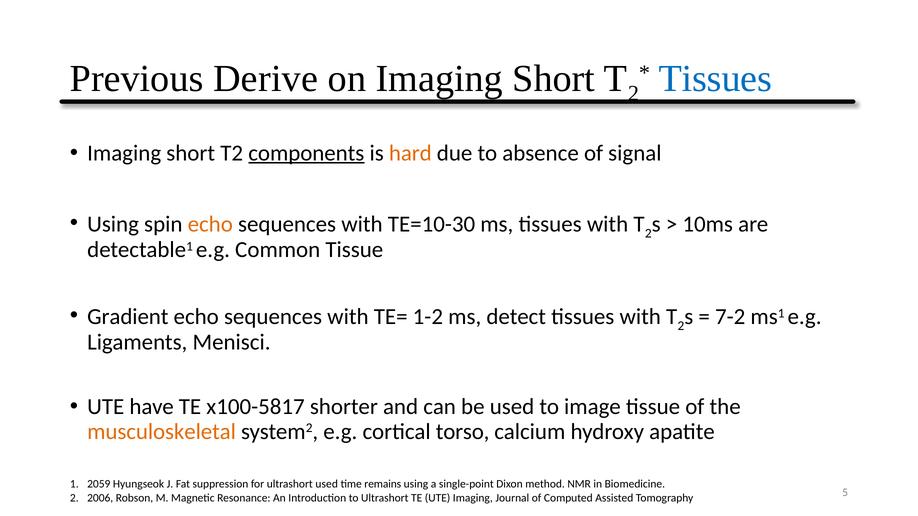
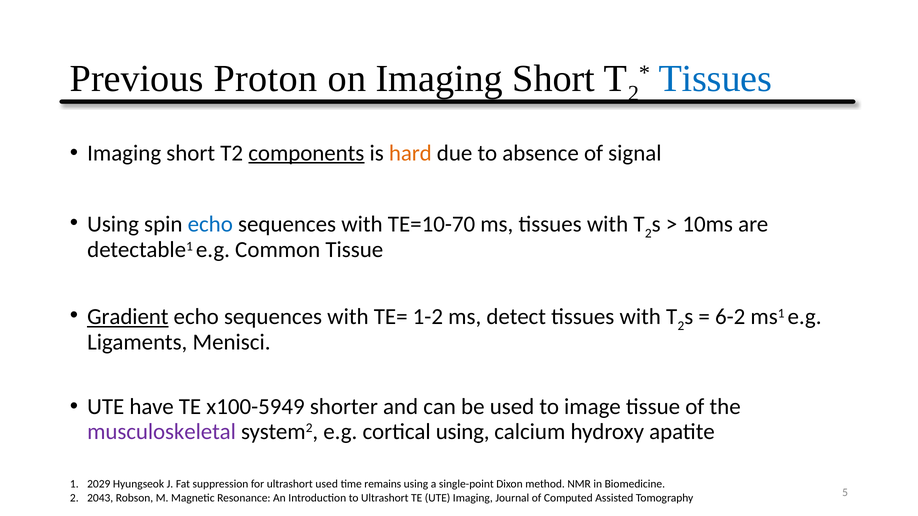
Derive: Derive -> Proton (266, 79)
echo colour: orange -> blue (210, 225)
TE=10-30: TE=10-30 -> TE=10-70 (431, 225)
Gradient underline: none -> present (128, 317)
7-2: 7-2 -> 6-2 (730, 317)
x100-5817: x100-5817 -> x100-5949 (256, 407)
musculoskeletal colour: orange -> purple (162, 432)
cortical torso: torso -> using (463, 432)
2059: 2059 -> 2029 (99, 485)
2006: 2006 -> 2043 (100, 498)
